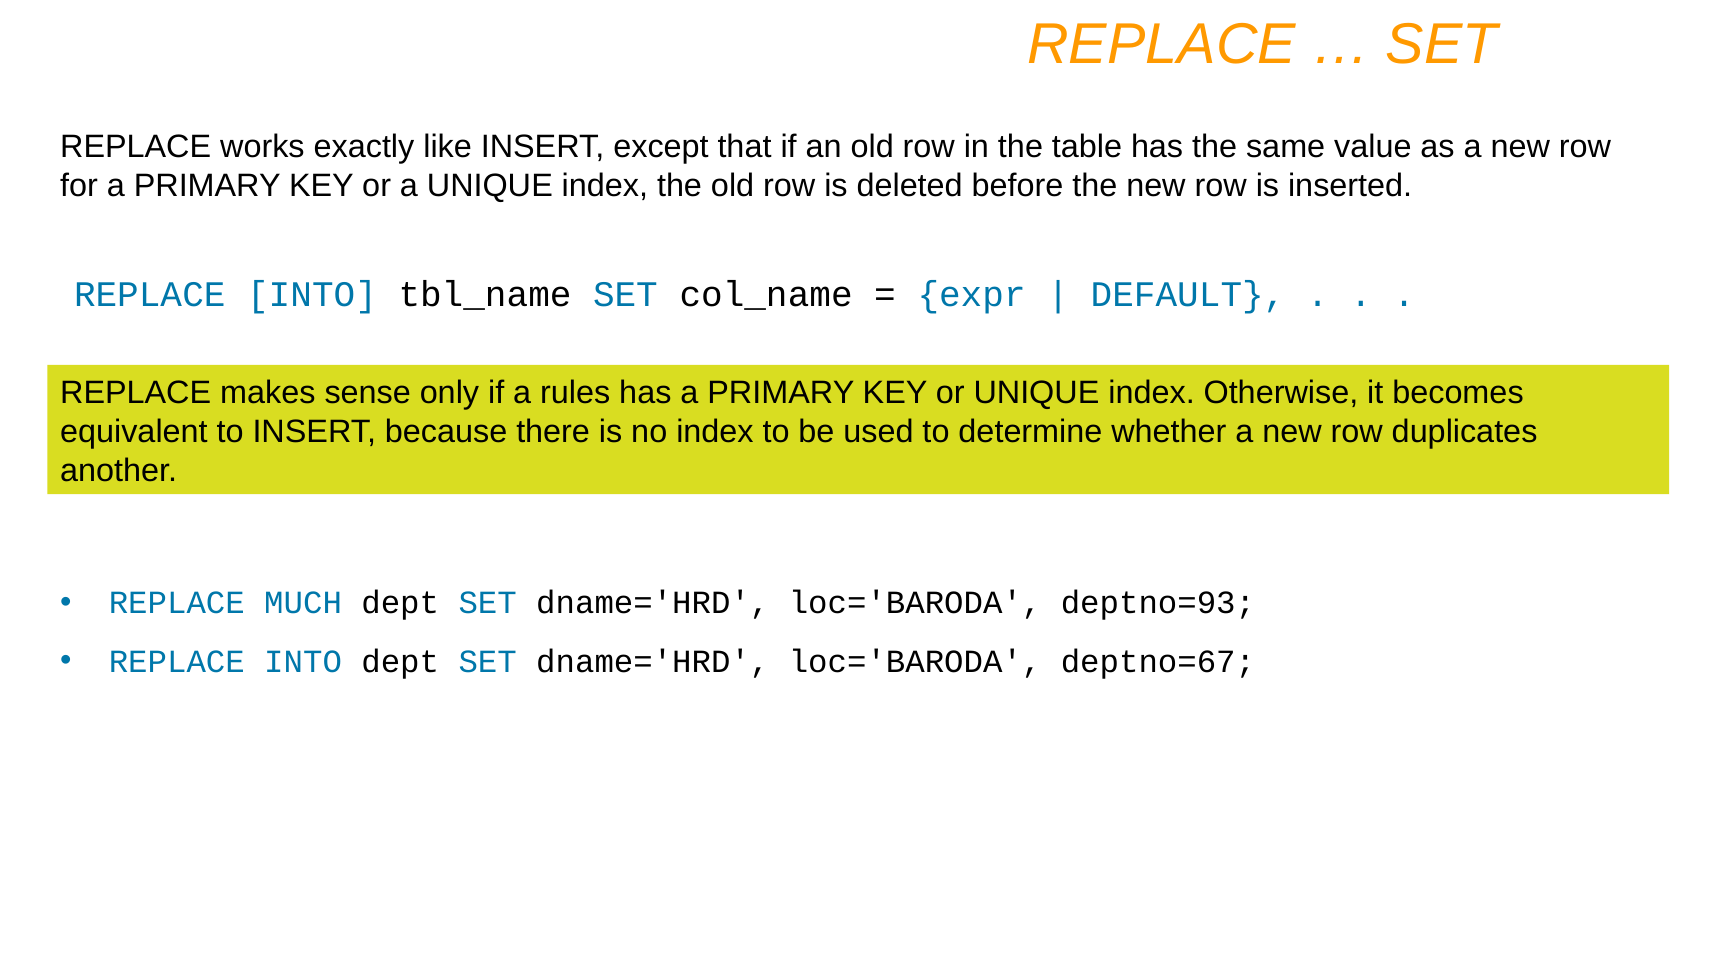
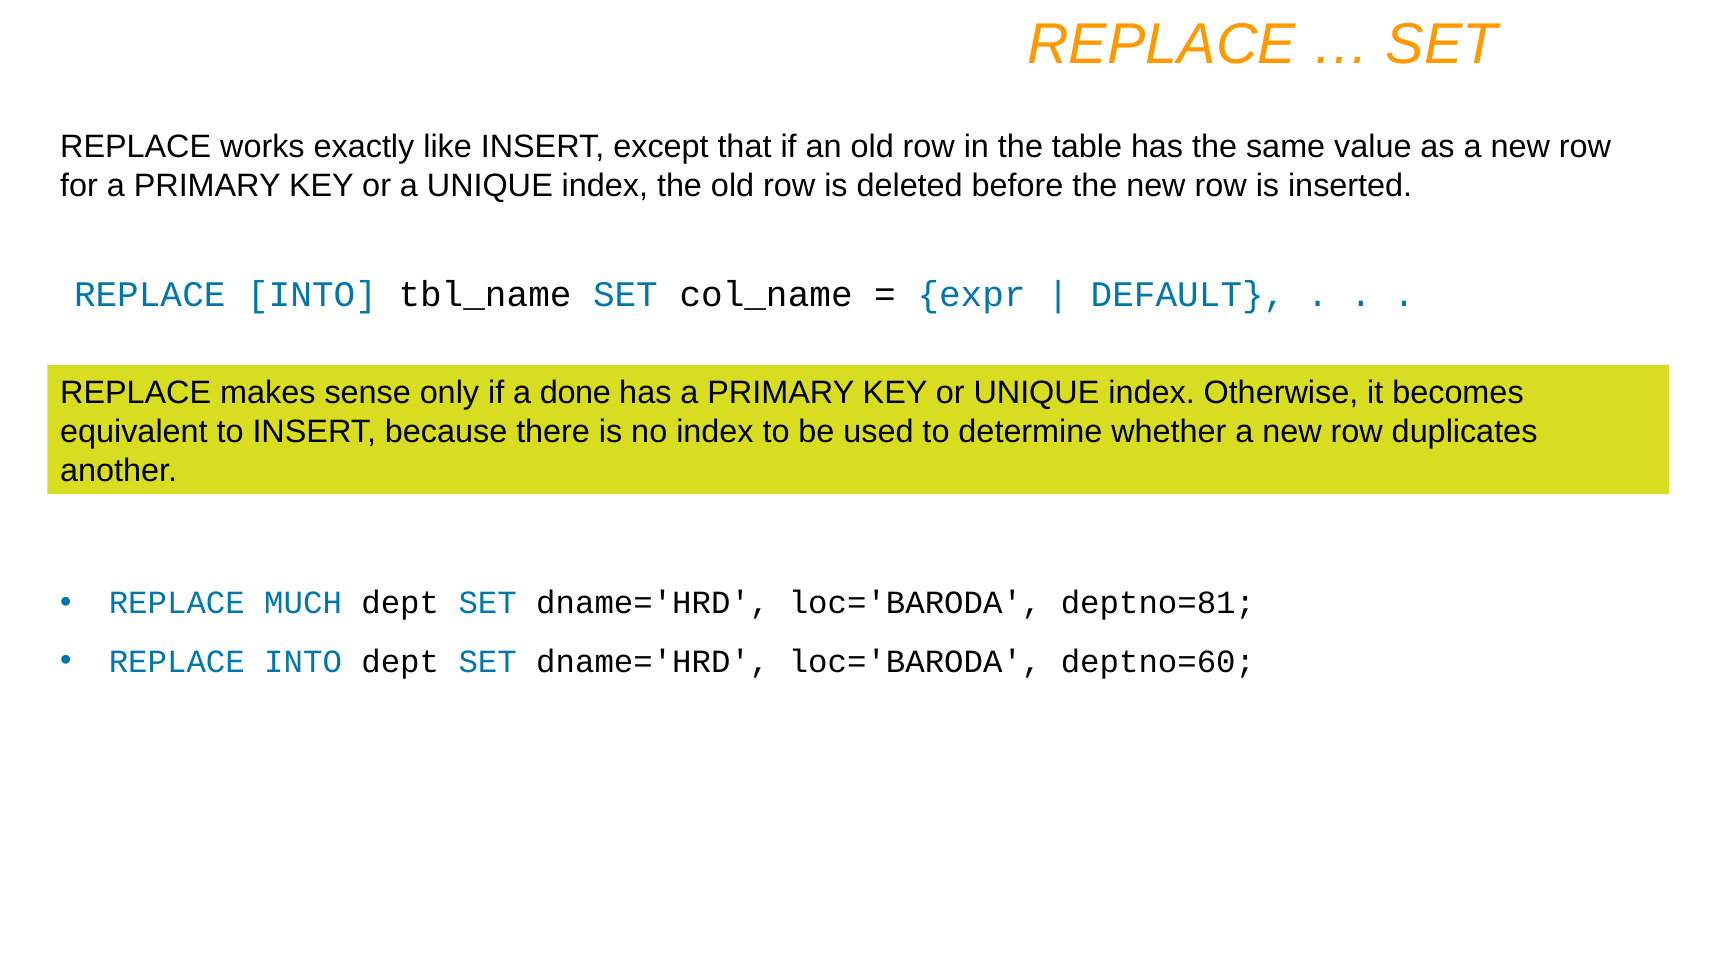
rules: rules -> done (575, 393)
deptno=93: deptno=93 -> deptno=81 (1158, 603)
deptno=67: deptno=67 -> deptno=60 (1158, 662)
